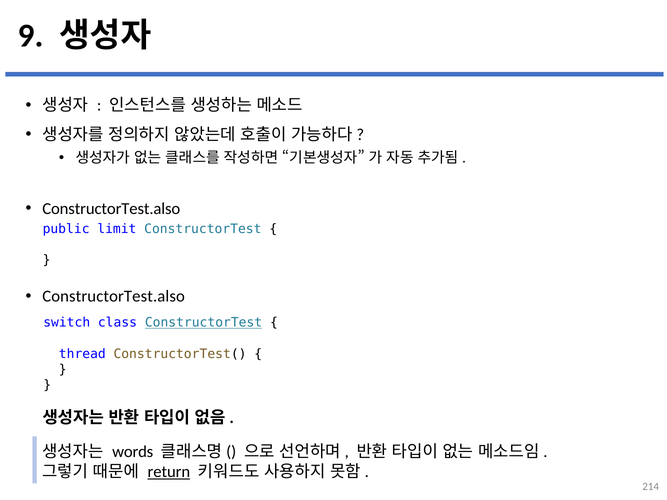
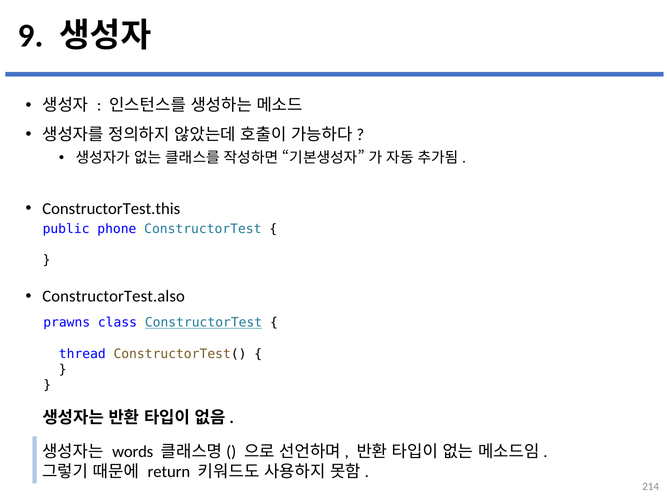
ConstructorTest.also: ConstructorTest.also -> ConstructorTest.this (111, 209)
limit: limit -> phone (117, 229)
switch: switch -> prawns (67, 323)
return underline: present -> none (169, 472)
